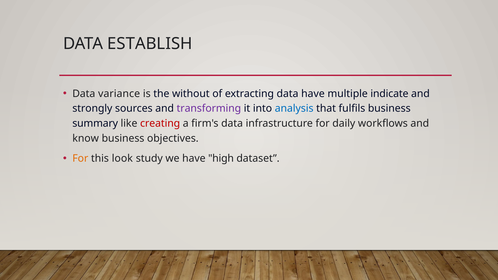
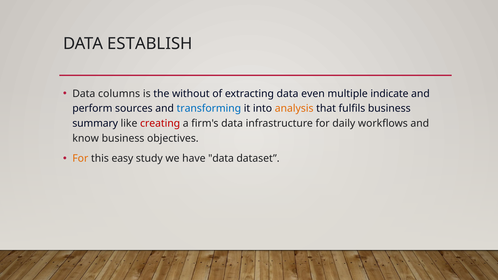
variance: variance -> columns (119, 94)
data have: have -> even (313, 94)
strongly: strongly -> perform (92, 109)
transforming colour: purple -> blue (209, 109)
analysis colour: blue -> orange (294, 109)
look: look -> easy (122, 159)
have high: high -> data (221, 159)
